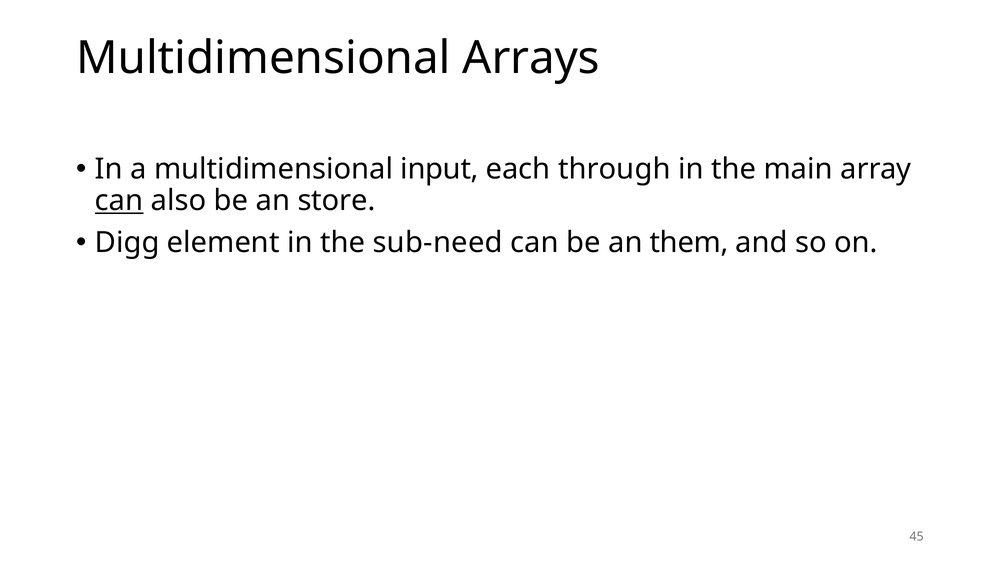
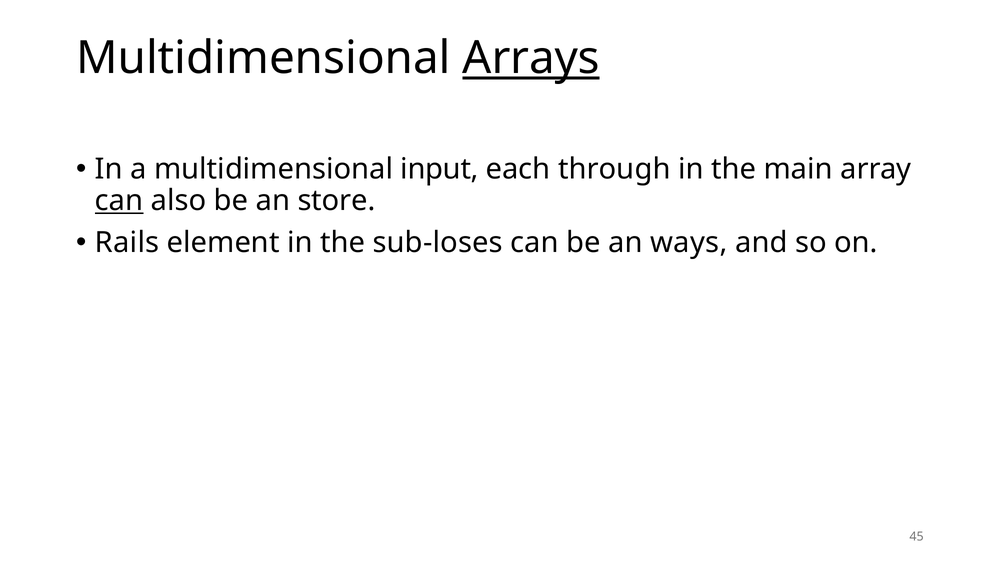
Arrays underline: none -> present (531, 58)
Digg: Digg -> Rails (127, 242)
sub-need: sub-need -> sub-loses (438, 242)
them: them -> ways (689, 242)
